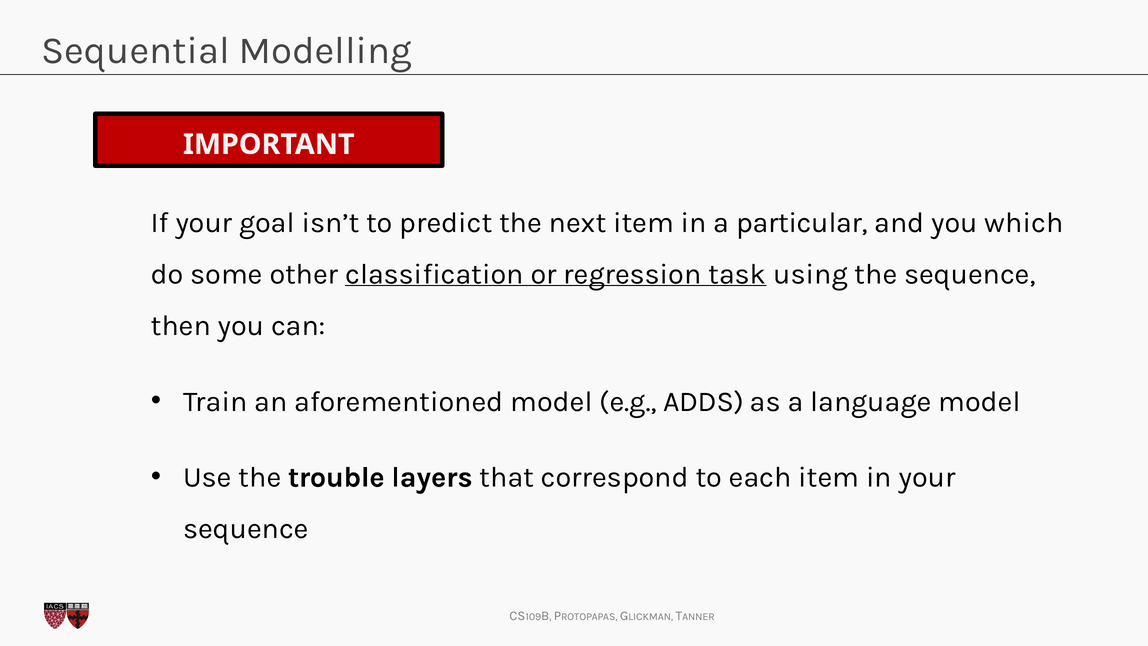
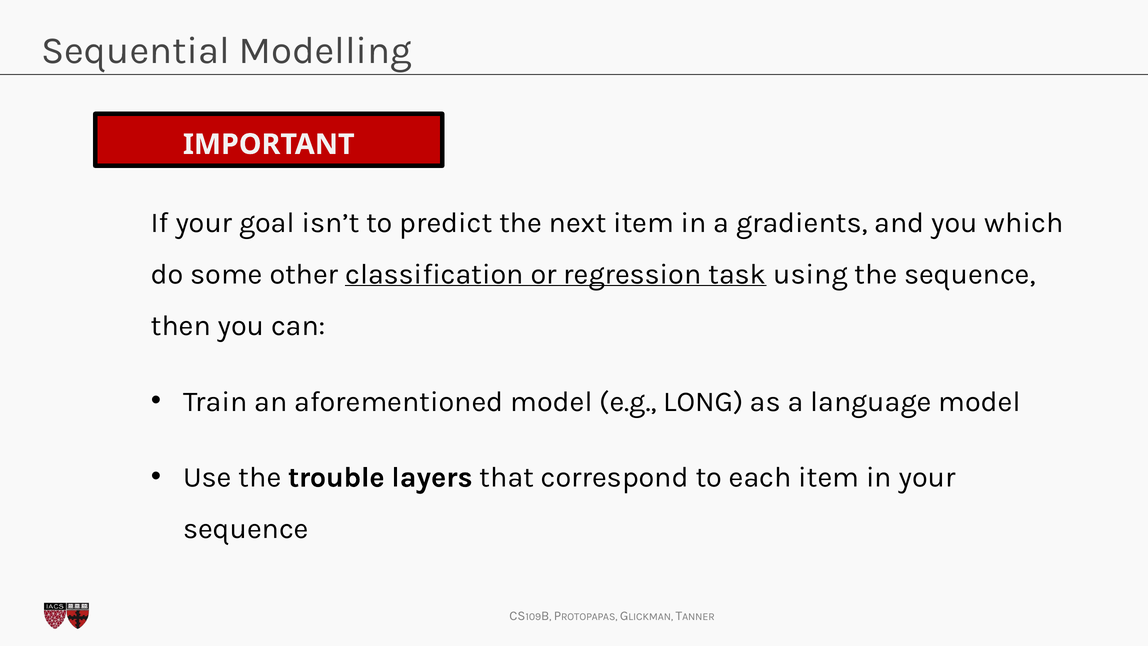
particular: particular -> gradients (802, 222)
ADDS: ADDS -> LONG (703, 401)
